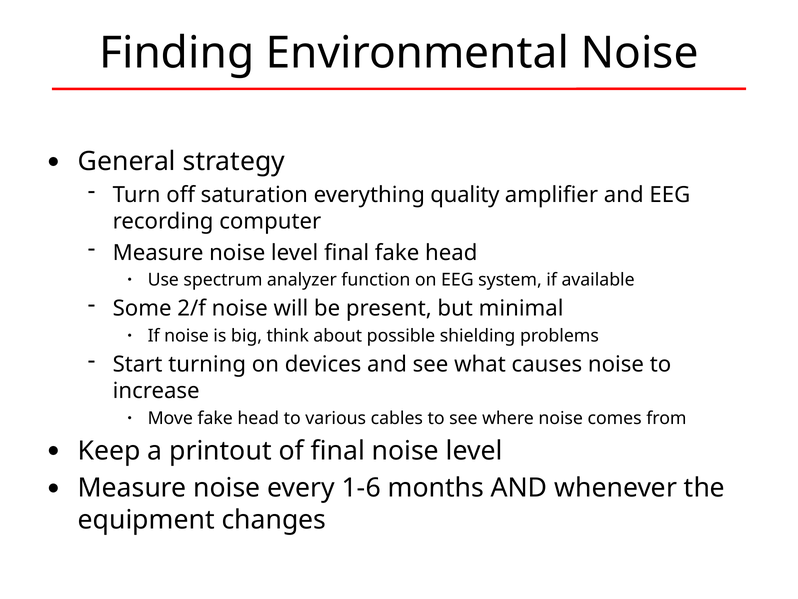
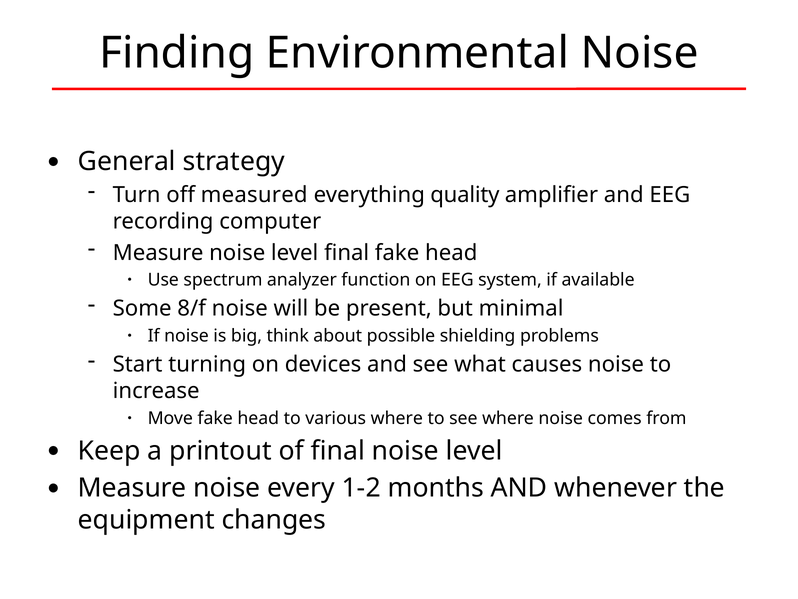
saturation: saturation -> measured (254, 195)
2/f: 2/f -> 8/f (192, 308)
various cables: cables -> where (397, 418)
1-6: 1-6 -> 1-2 (361, 488)
